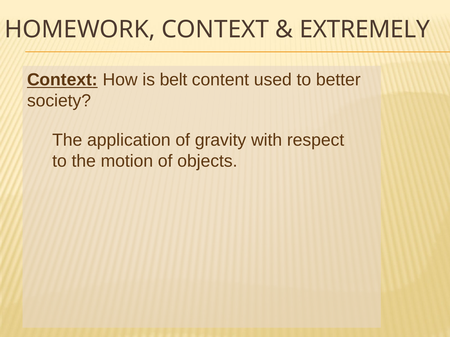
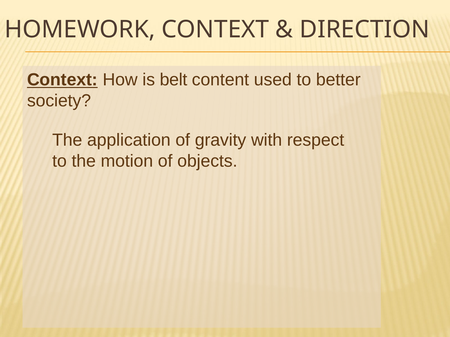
EXTREMELY: EXTREMELY -> DIRECTION (365, 29)
